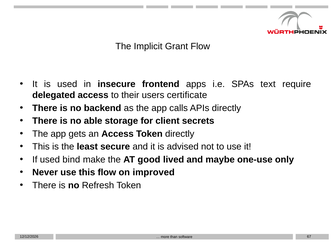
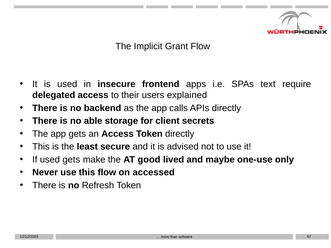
certificate: certificate -> explained (187, 95)
used bind: bind -> gets (71, 160)
improved: improved -> accessed (154, 173)
